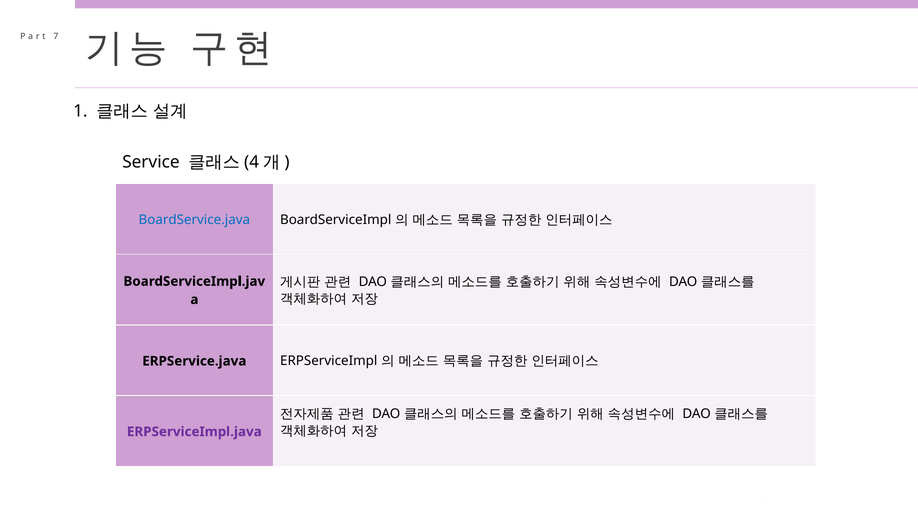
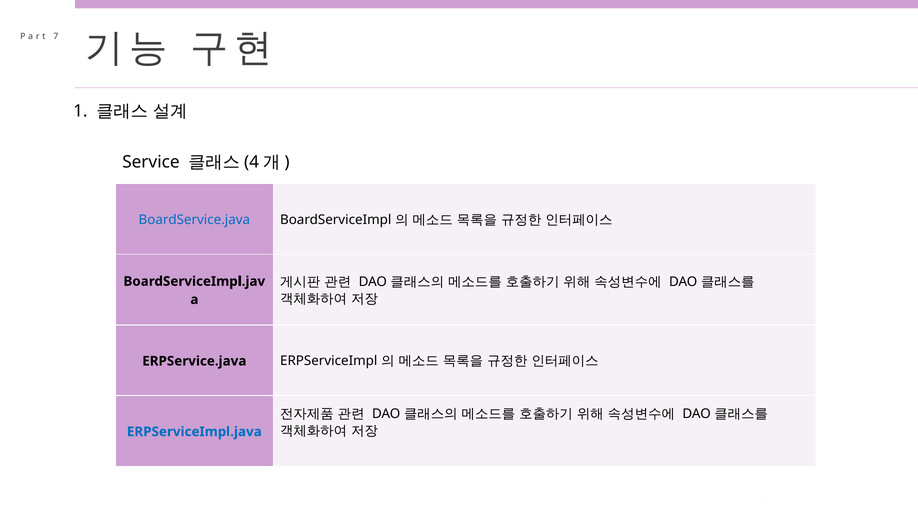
ERPServiceImpl.java colour: purple -> blue (194, 432)
